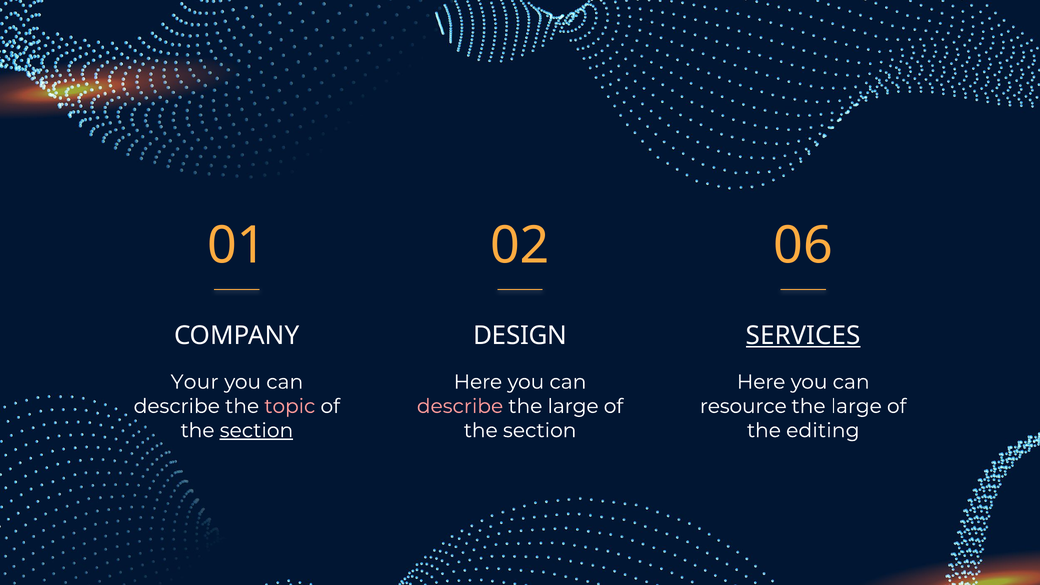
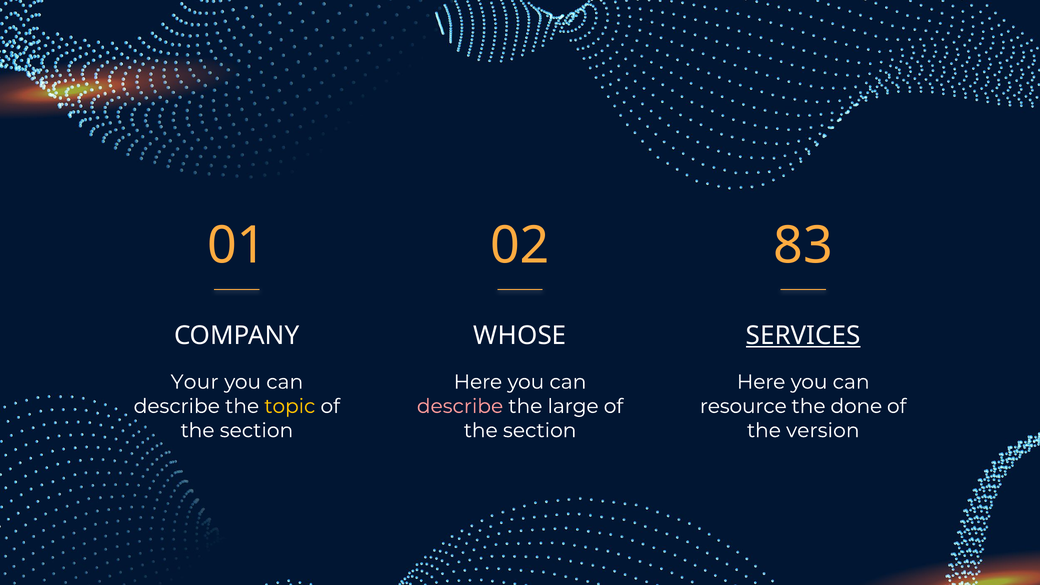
06: 06 -> 83 (803, 246)
DESIGN: DESIGN -> WHOSE (520, 336)
topic colour: pink -> yellow (290, 406)
large: large -> done (856, 406)
section underline: present -> none (256, 431)
editing: editing -> version (823, 431)
